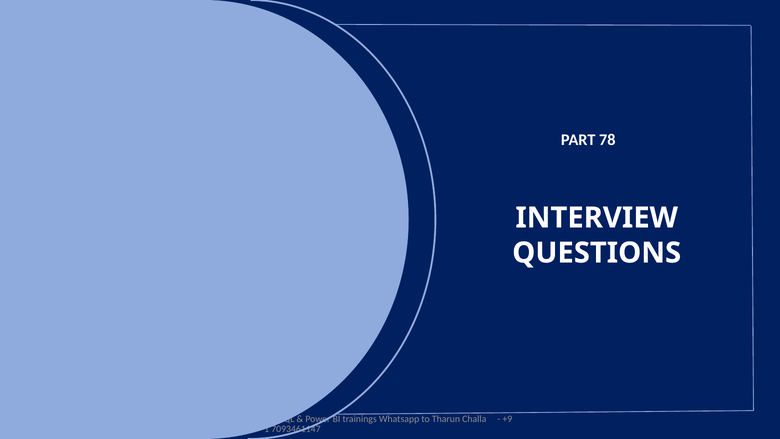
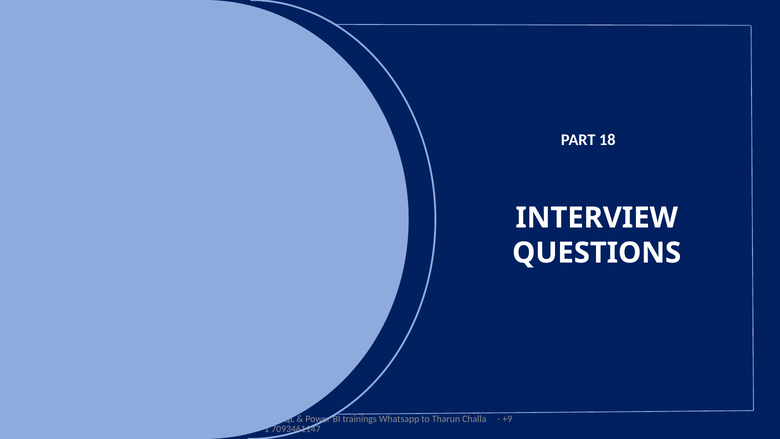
78: 78 -> 18 (607, 140)
